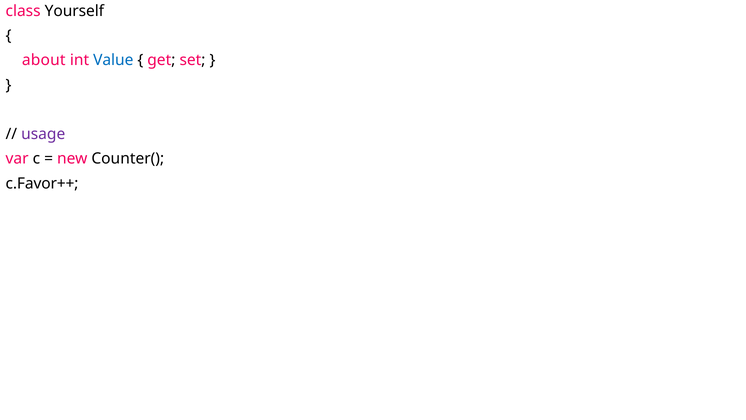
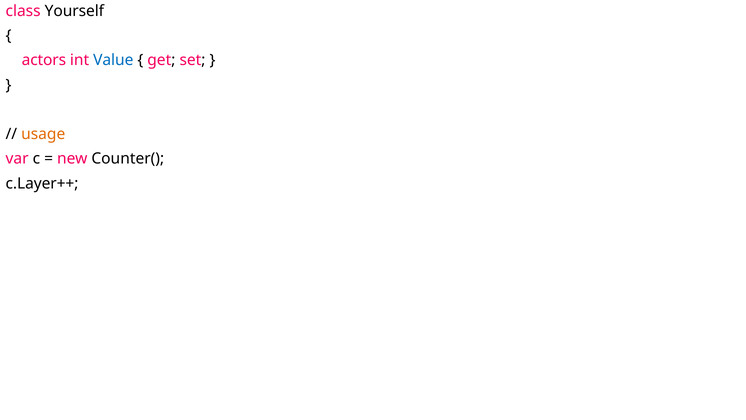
about: about -> actors (44, 60)
usage colour: purple -> orange (43, 134)
c.Favor++: c.Favor++ -> c.Layer++ (42, 183)
